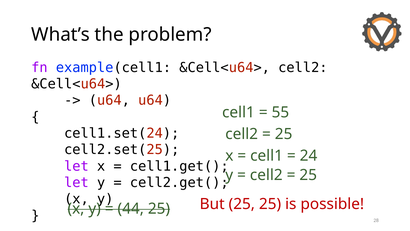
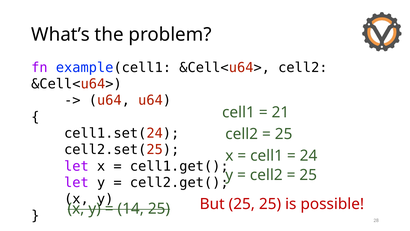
55: 55 -> 21 (280, 112)
44: 44 -> 14 (131, 208)
